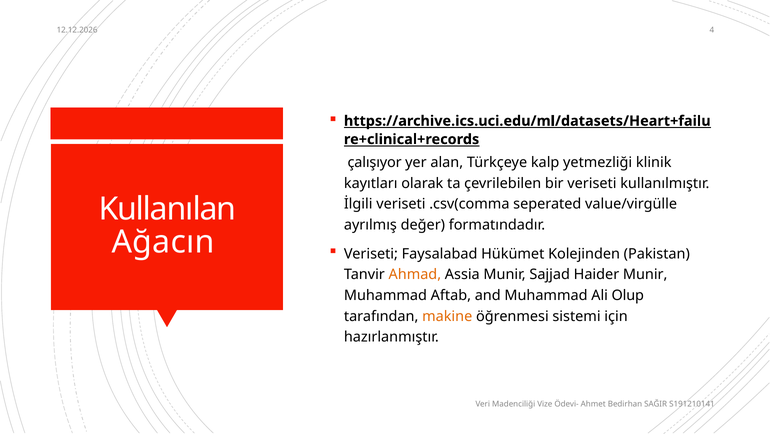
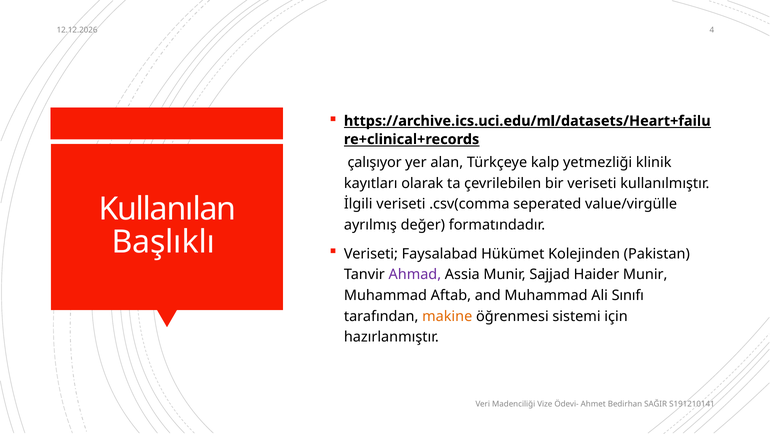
Ağacın: Ağacın -> Başlıklı (163, 242)
Ahmad colour: orange -> purple (415, 274)
Olup: Olup -> Sınıfı (628, 295)
